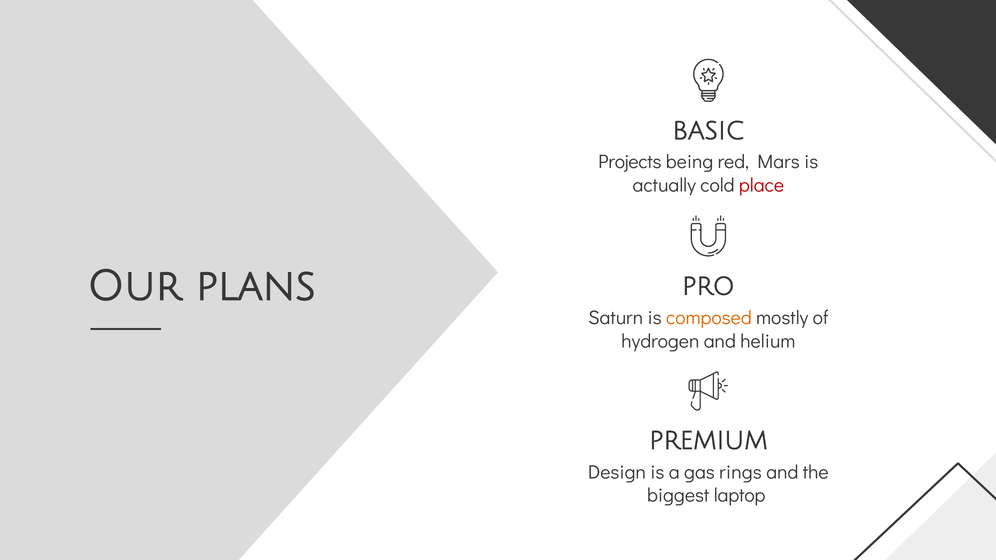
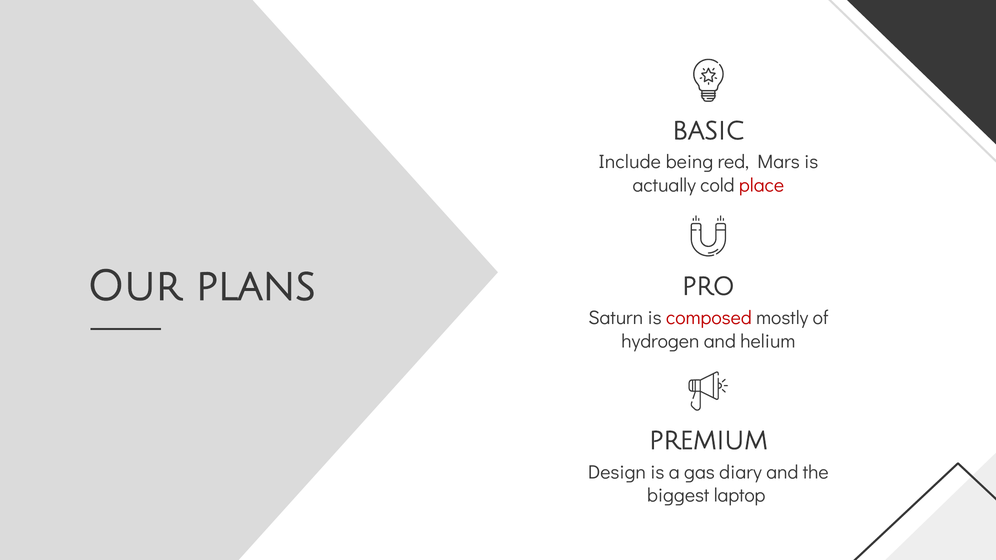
Projects: Projects -> Include (630, 162)
composed colour: orange -> red (709, 318)
rings: rings -> diary (741, 472)
